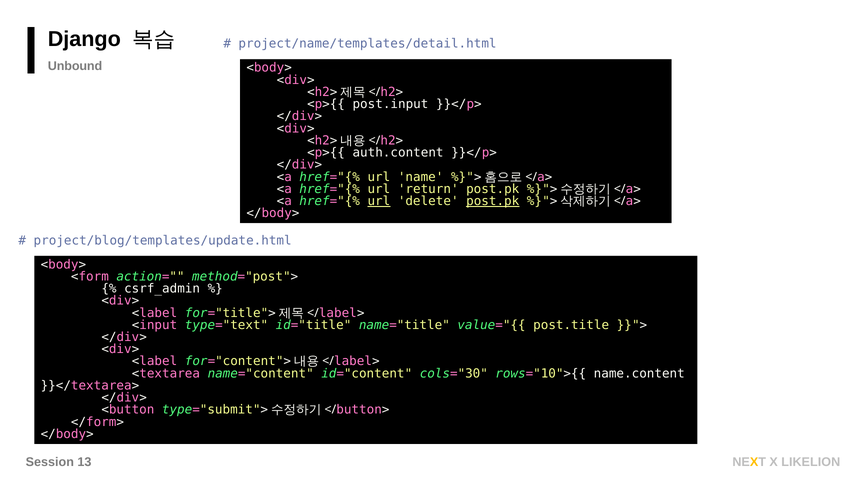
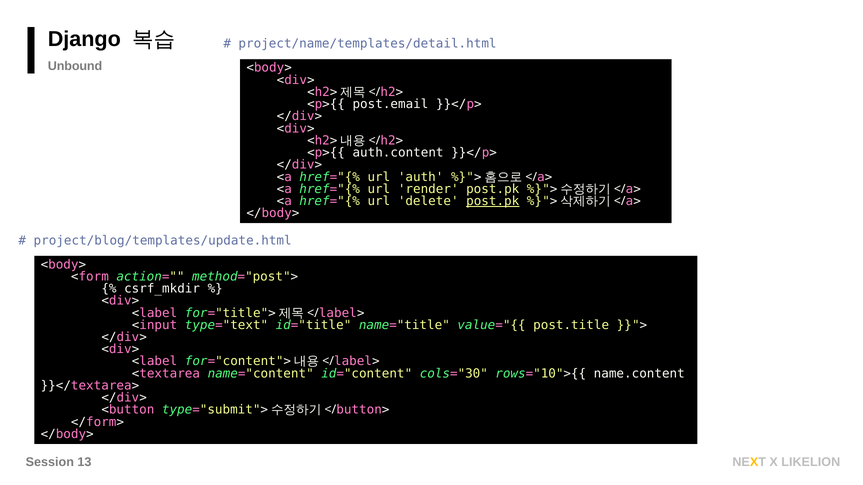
post.input: post.input -> post.email (390, 104)
name: name -> auth (421, 177)
return: return -> render (428, 189)
url underline: present -> none (379, 201)
csrf_admin: csrf_admin -> csrf_mkdir (162, 289)
